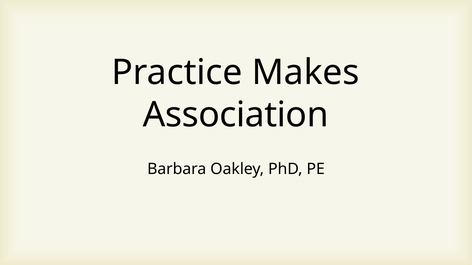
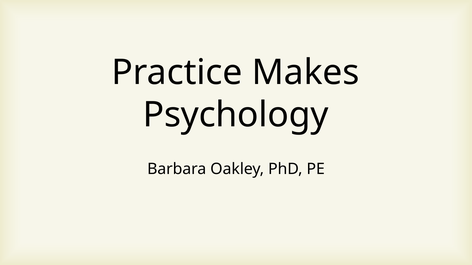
Association: Association -> Psychology (236, 115)
